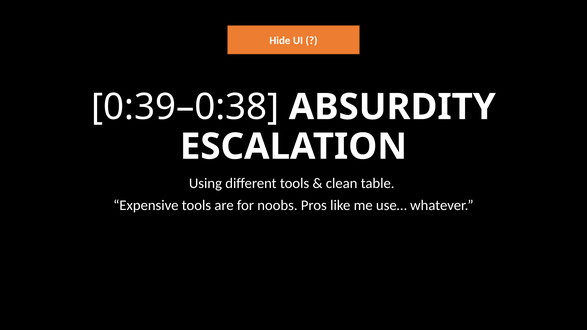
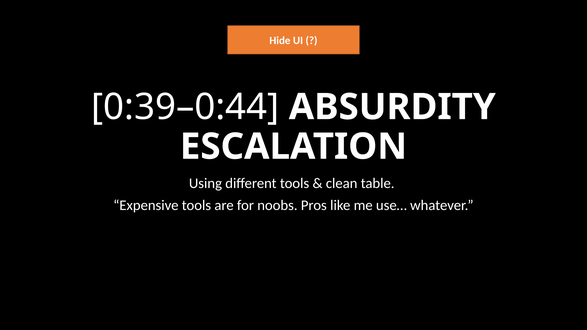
0:39–0:38: 0:39–0:38 -> 0:39–0:44 (185, 107)
